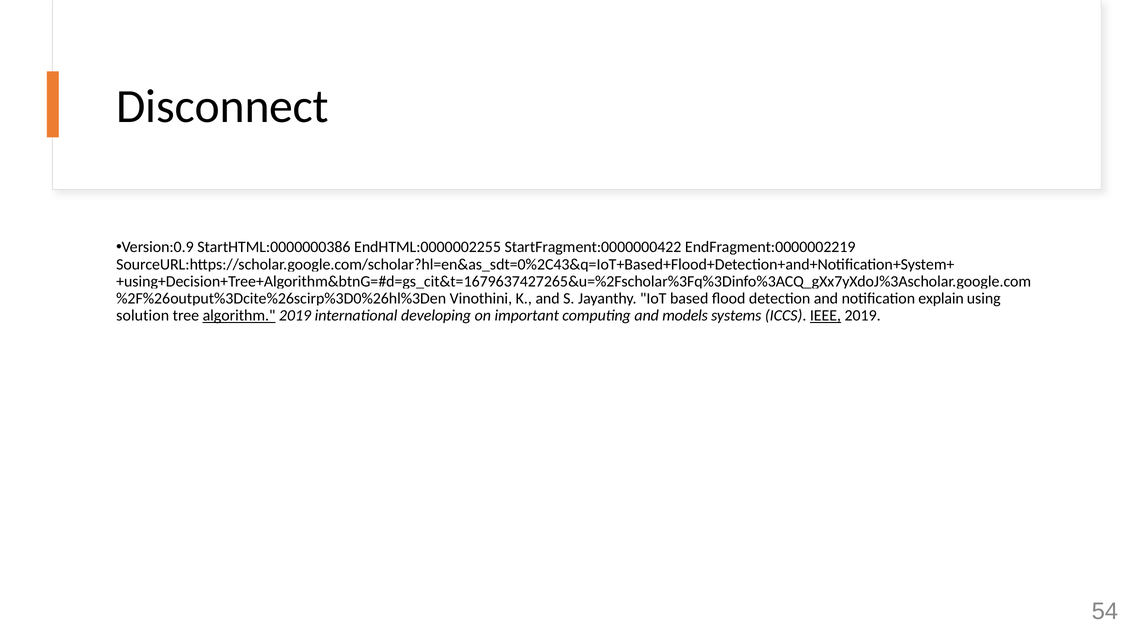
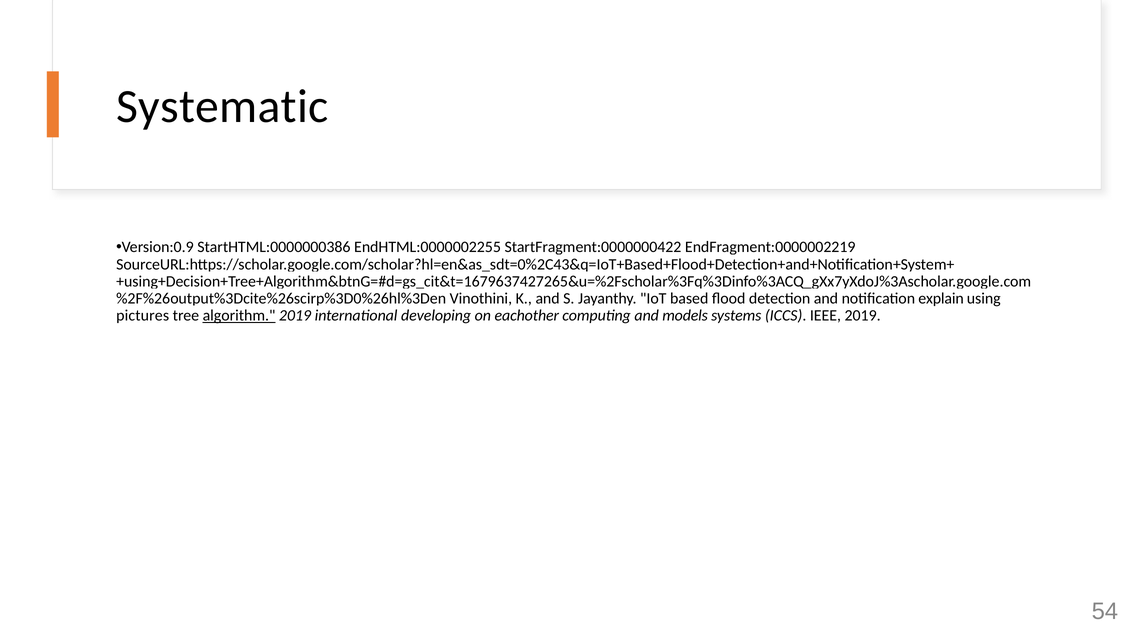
Disconnect: Disconnect -> Systematic (222, 107)
solution: solution -> pictures (143, 316)
important: important -> eachother (527, 316)
IEEE underline: present -> none (825, 316)
